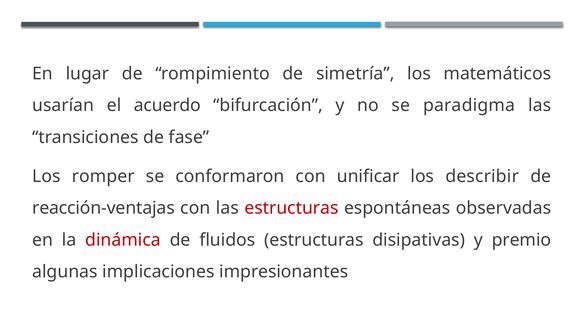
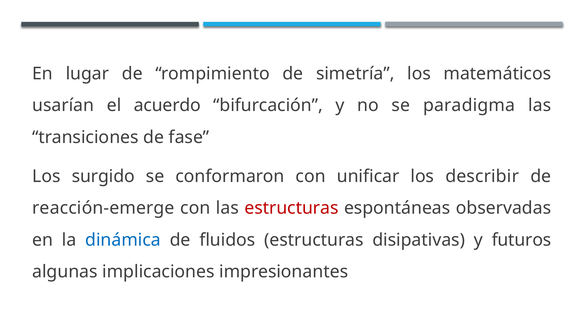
romper: romper -> surgido (103, 177)
reacción-ventajas: reacción-ventajas -> reacción-emerge (103, 208)
dinámica colour: red -> blue (123, 240)
premio: premio -> futuros (521, 240)
